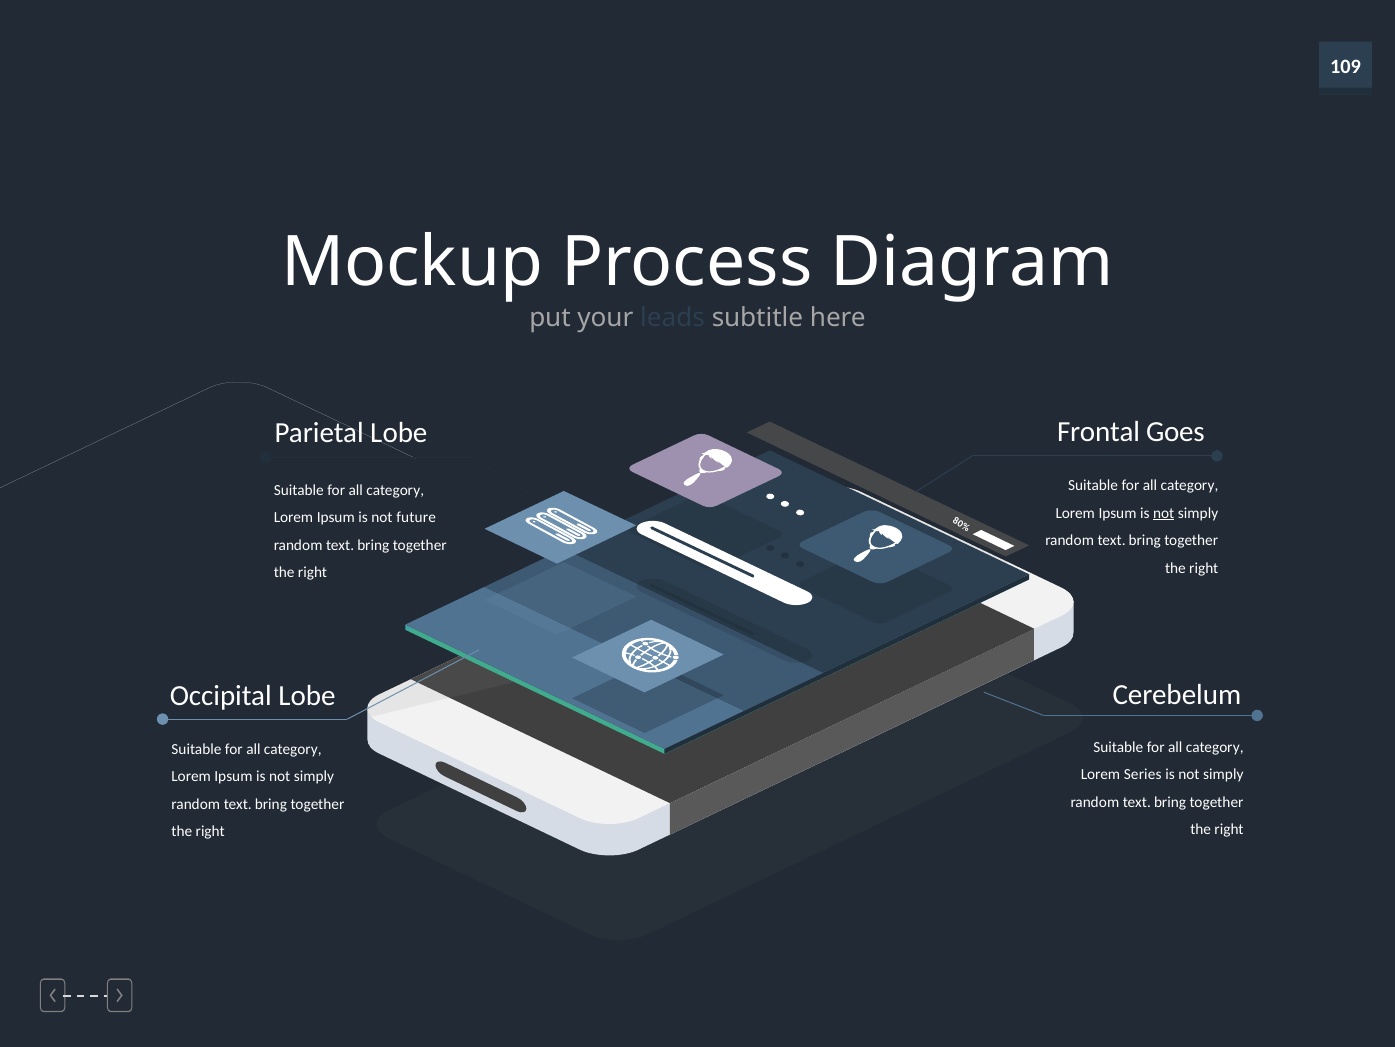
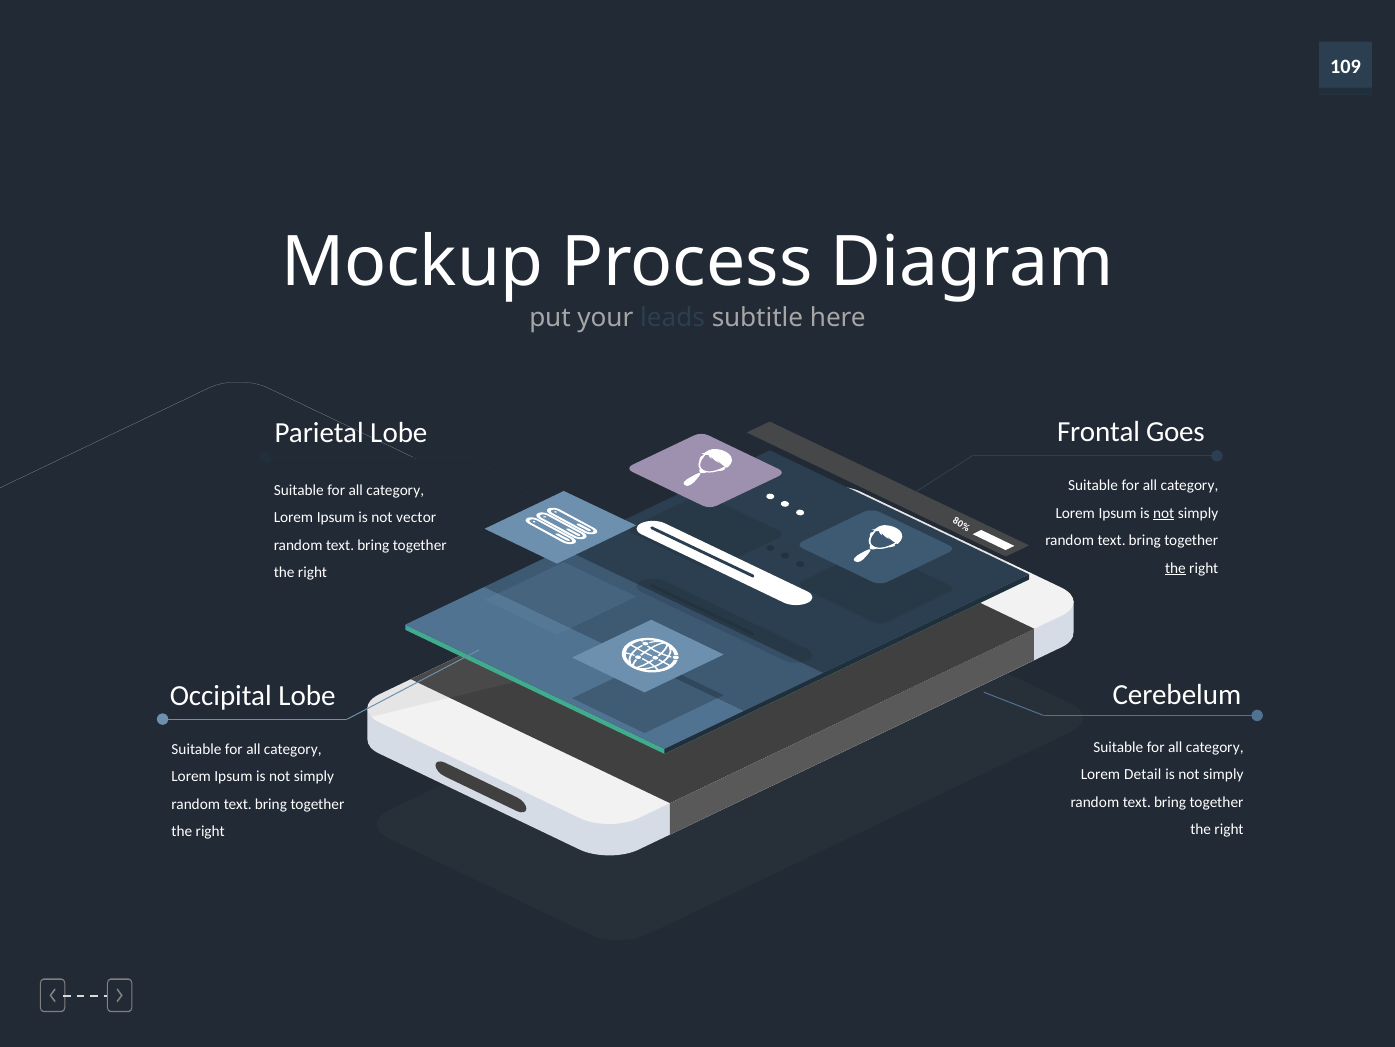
future: future -> vector (416, 517)
the underline: none -> present (1175, 568)
Series: Series -> Detail (1143, 774)
